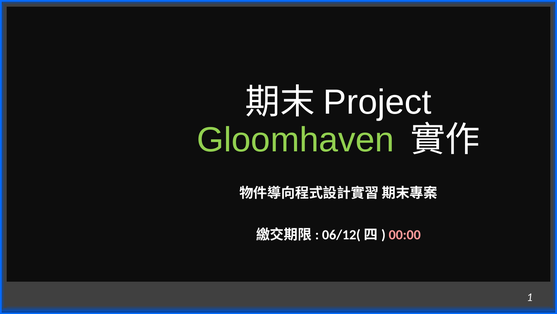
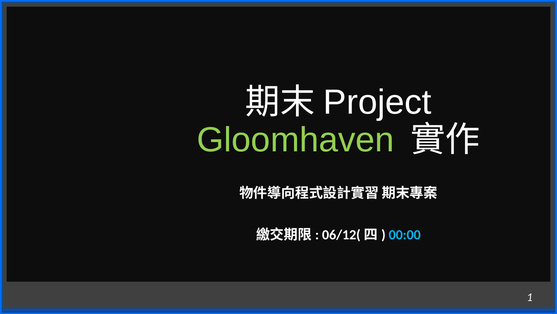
00:00 colour: pink -> light blue (405, 234)
